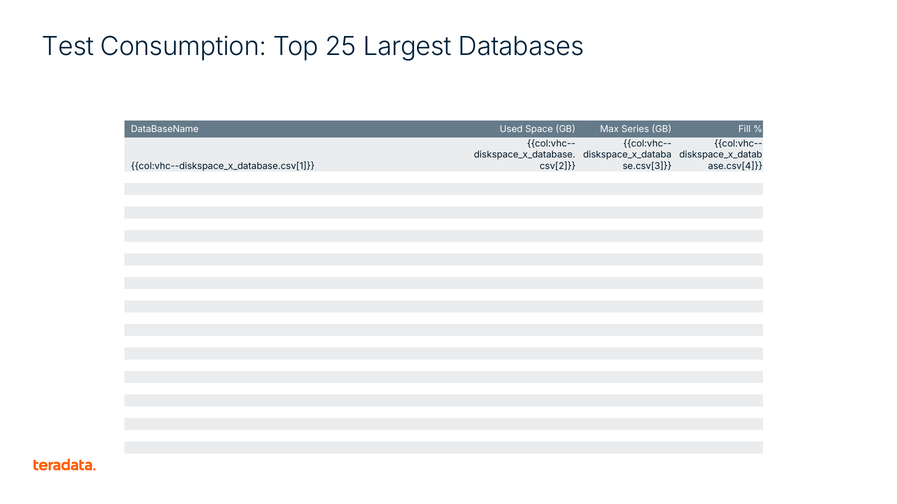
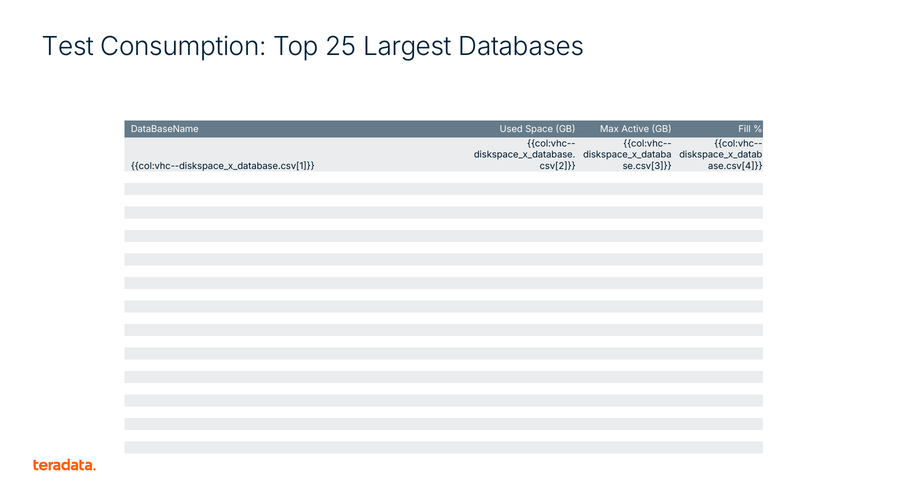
Series: Series -> Active (635, 130)
